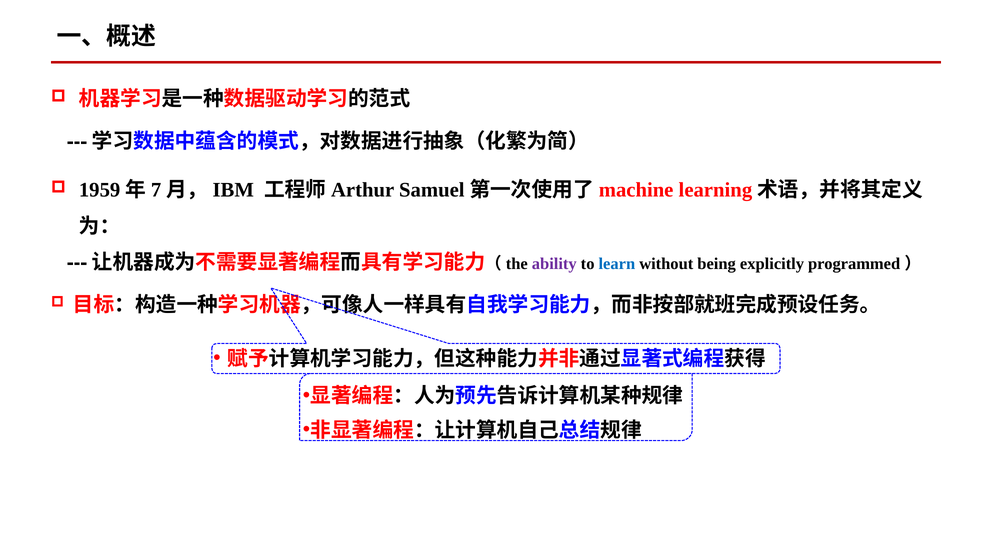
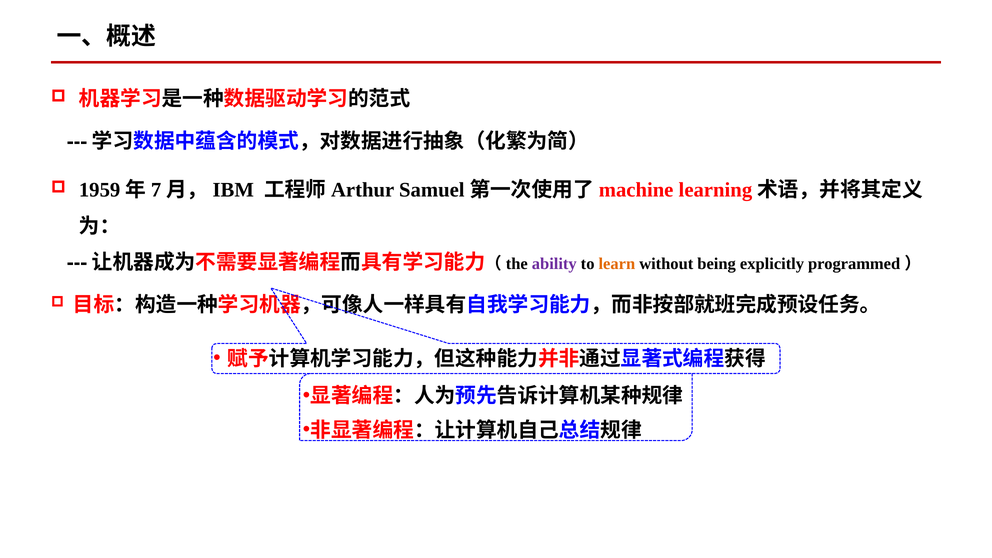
learn colour: blue -> orange (617, 264)
